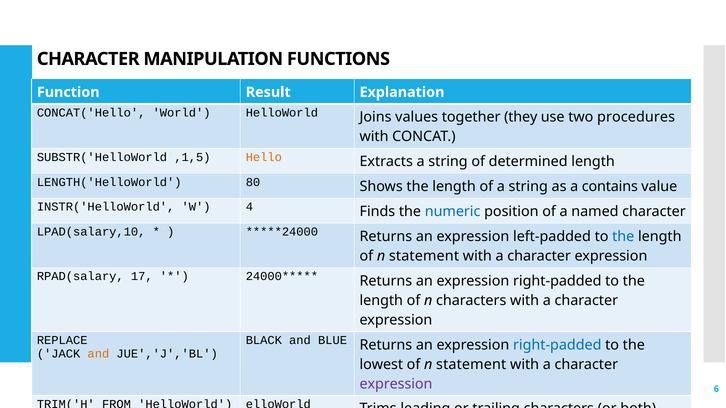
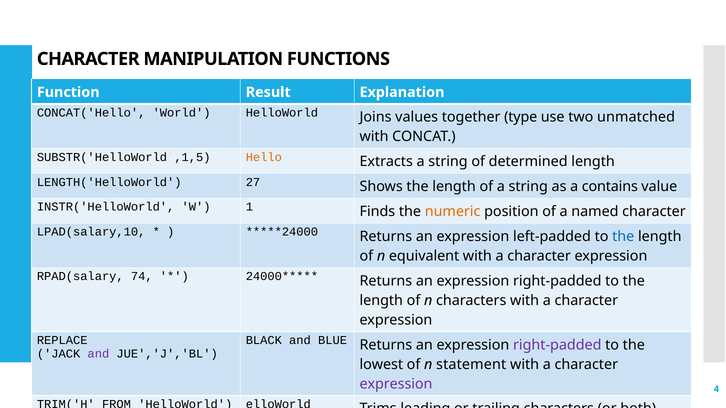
they: they -> type (521, 117)
procedures: procedures -> unmatched (636, 117)
80: 80 -> 27 (253, 182)
4: 4 -> 1 (249, 207)
numeric colour: blue -> orange (453, 212)
statement: statement -> equivalent (424, 256)
17: 17 -> 74 (142, 277)
right-padded colour: blue -> purple (557, 345)
and colour: orange -> purple (98, 354)
6: 6 -> 4 (716, 389)
